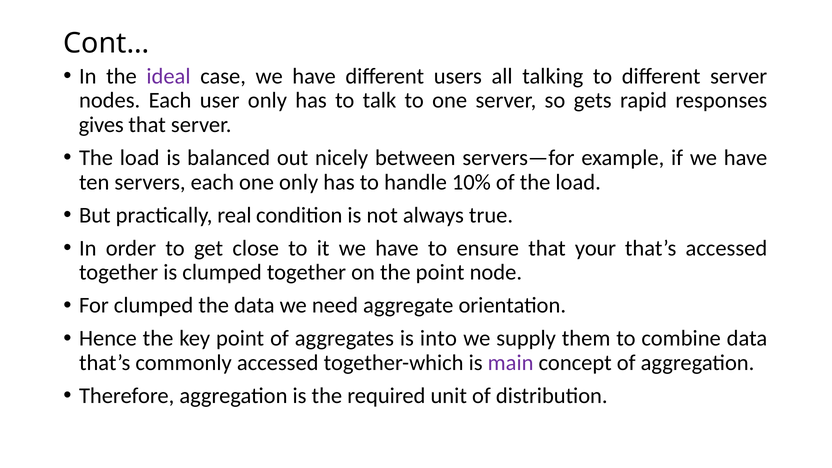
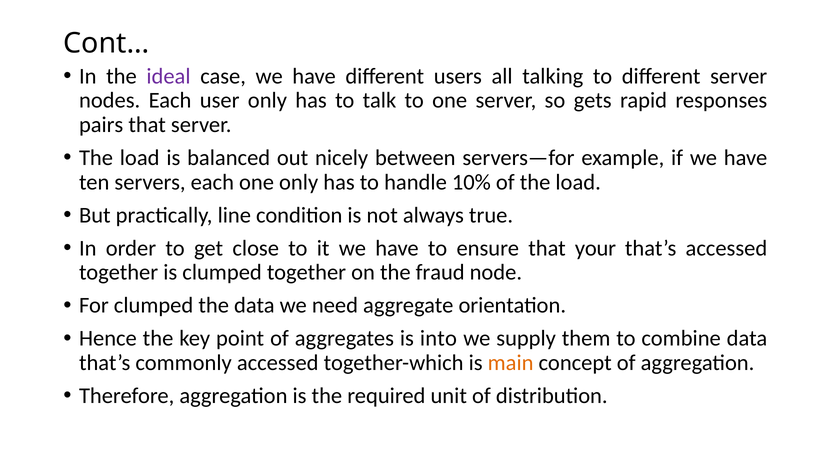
gives: gives -> pairs (101, 125)
real: real -> line (234, 215)
the point: point -> fraud (440, 272)
main colour: purple -> orange (511, 363)
